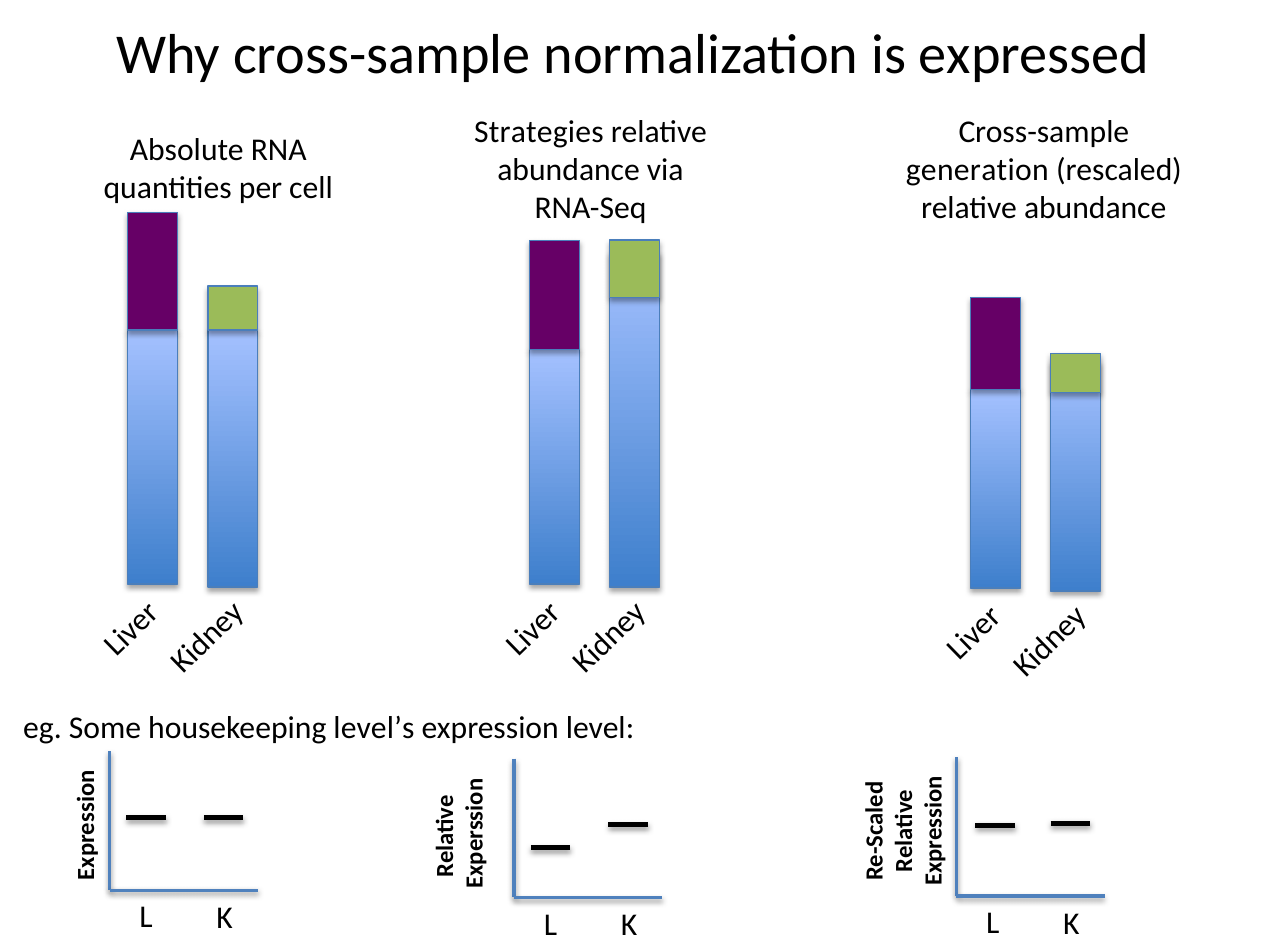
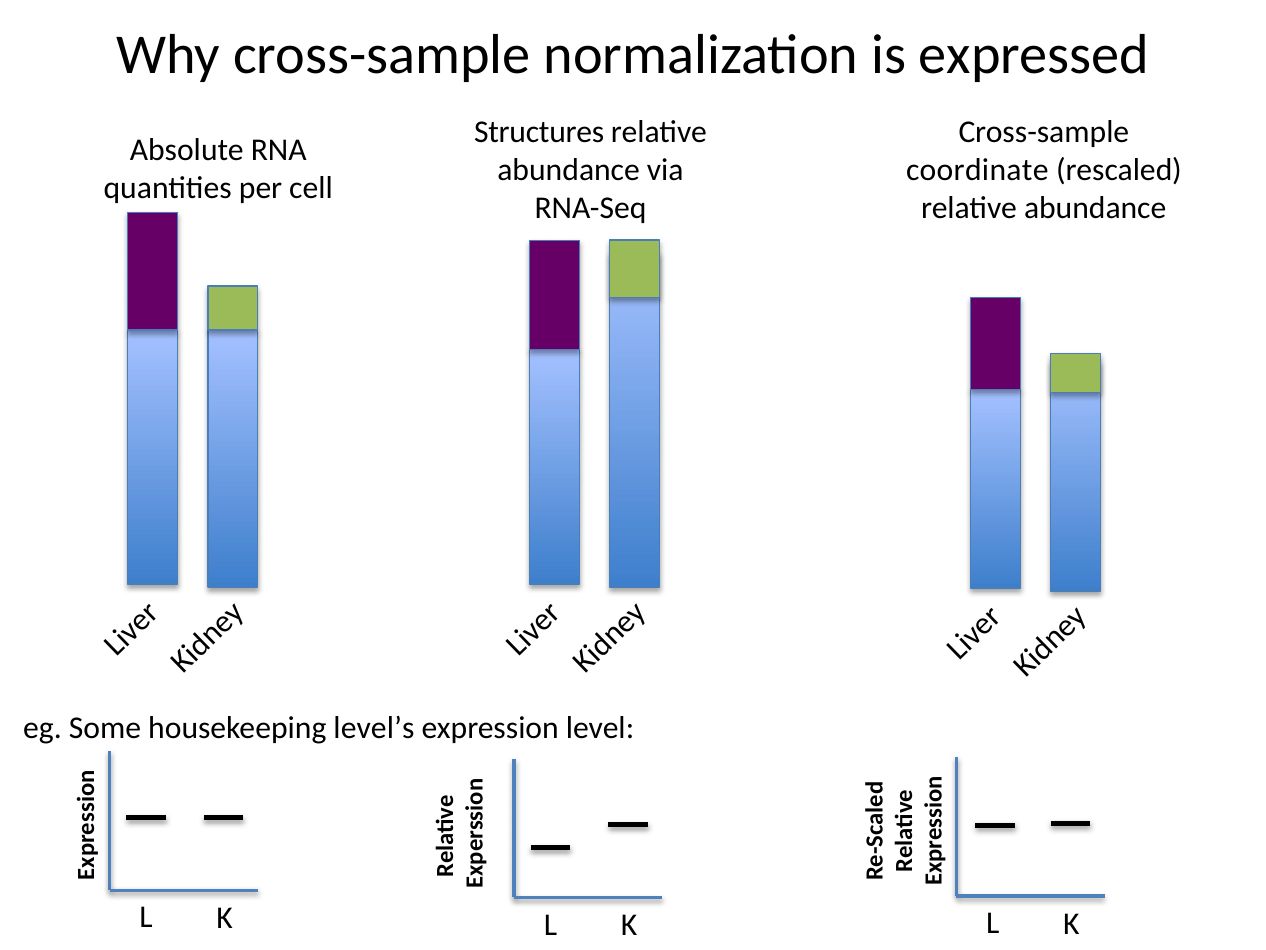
Strategies: Strategies -> Structures (539, 132)
generation: generation -> coordinate (977, 170)
